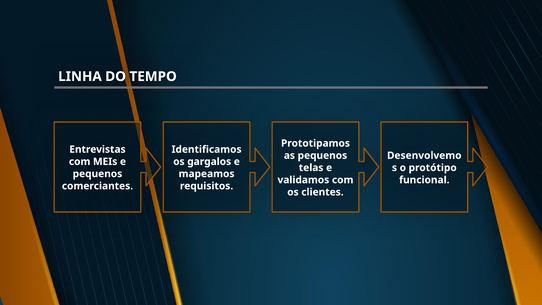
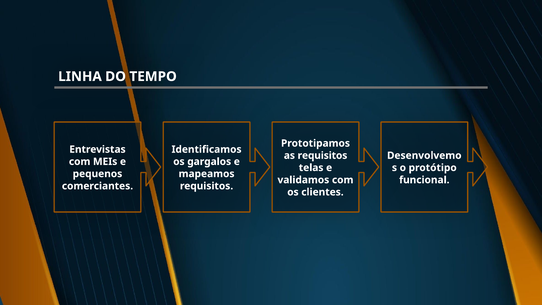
pequenos: pequenos -> requisitos (322, 155)
